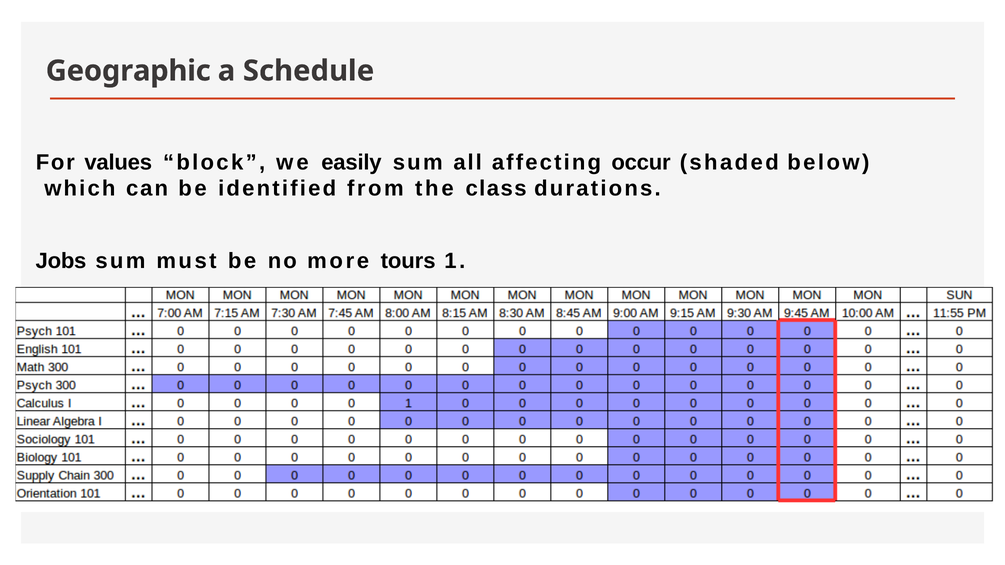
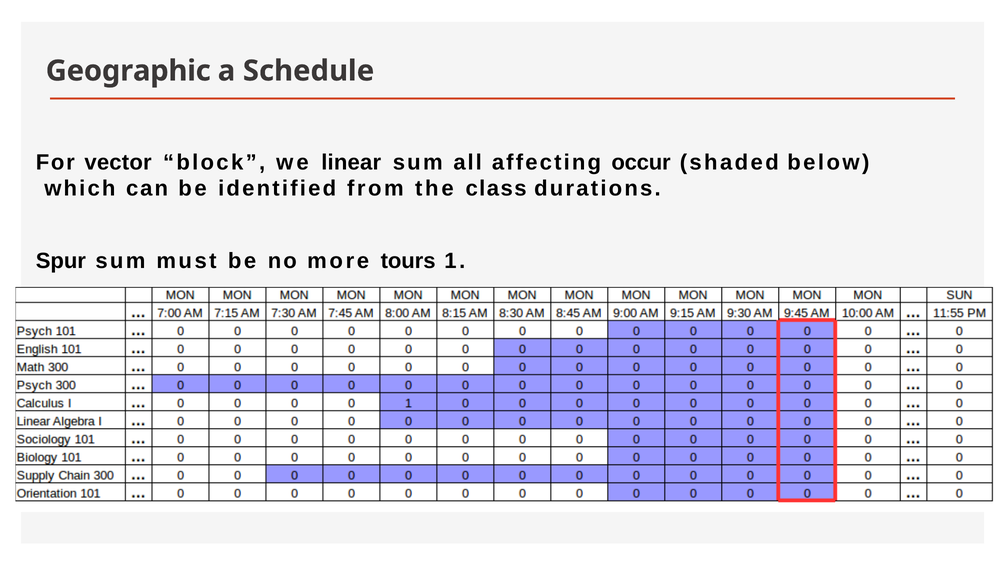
values: values -> vector (118, 162)
easily: easily -> linear (351, 162)
Jobs: Jobs -> Spur (61, 261)
